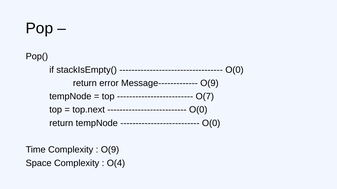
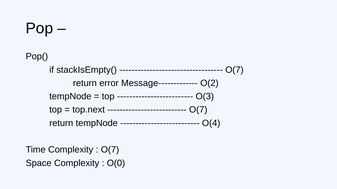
O(0: O(0 -> O(7 (234, 70)
Message------------- O(9: O(9 -> O(2 (209, 83)
O(7: O(7 -> O(3 (205, 97)
O(0: O(0 -> O(7 (198, 110)
O(0: O(0 -> O(4 (211, 123)
O(9: O(9 -> O(7 (110, 150)
O(4: O(4 -> O(0 (116, 164)
